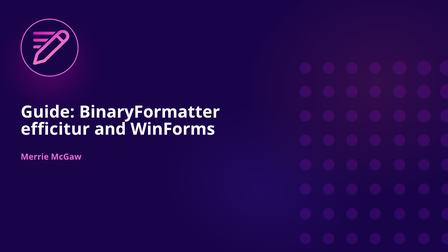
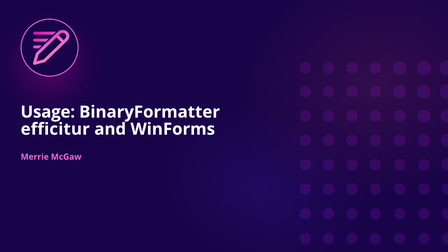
Guide: Guide -> Usage (48, 112)
